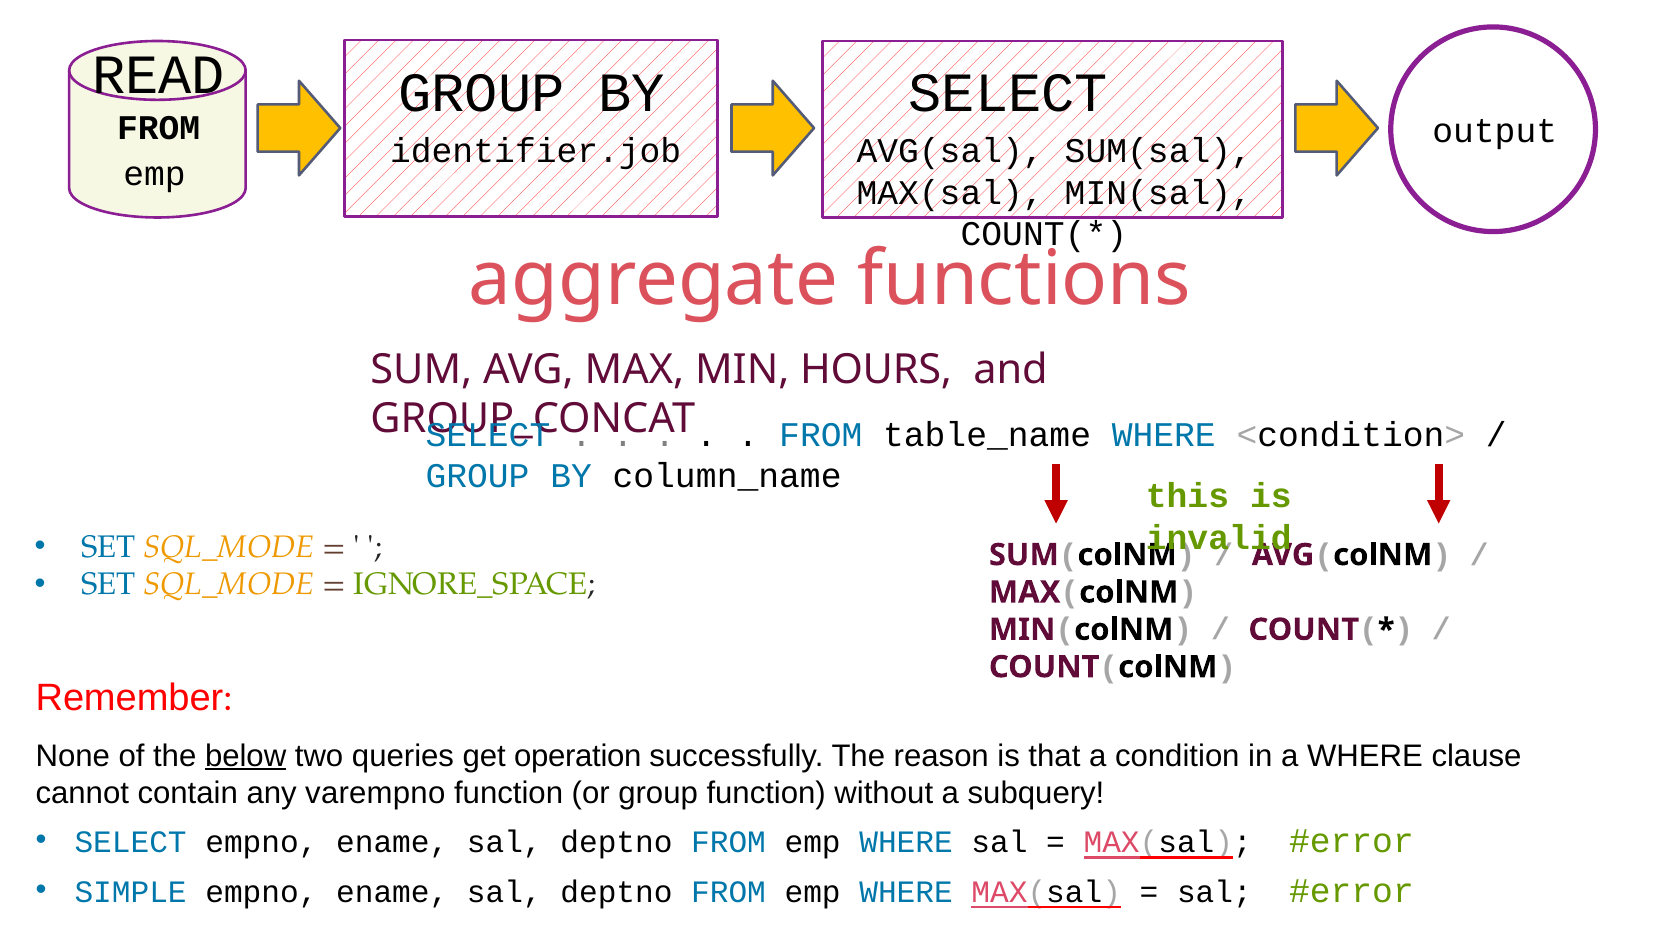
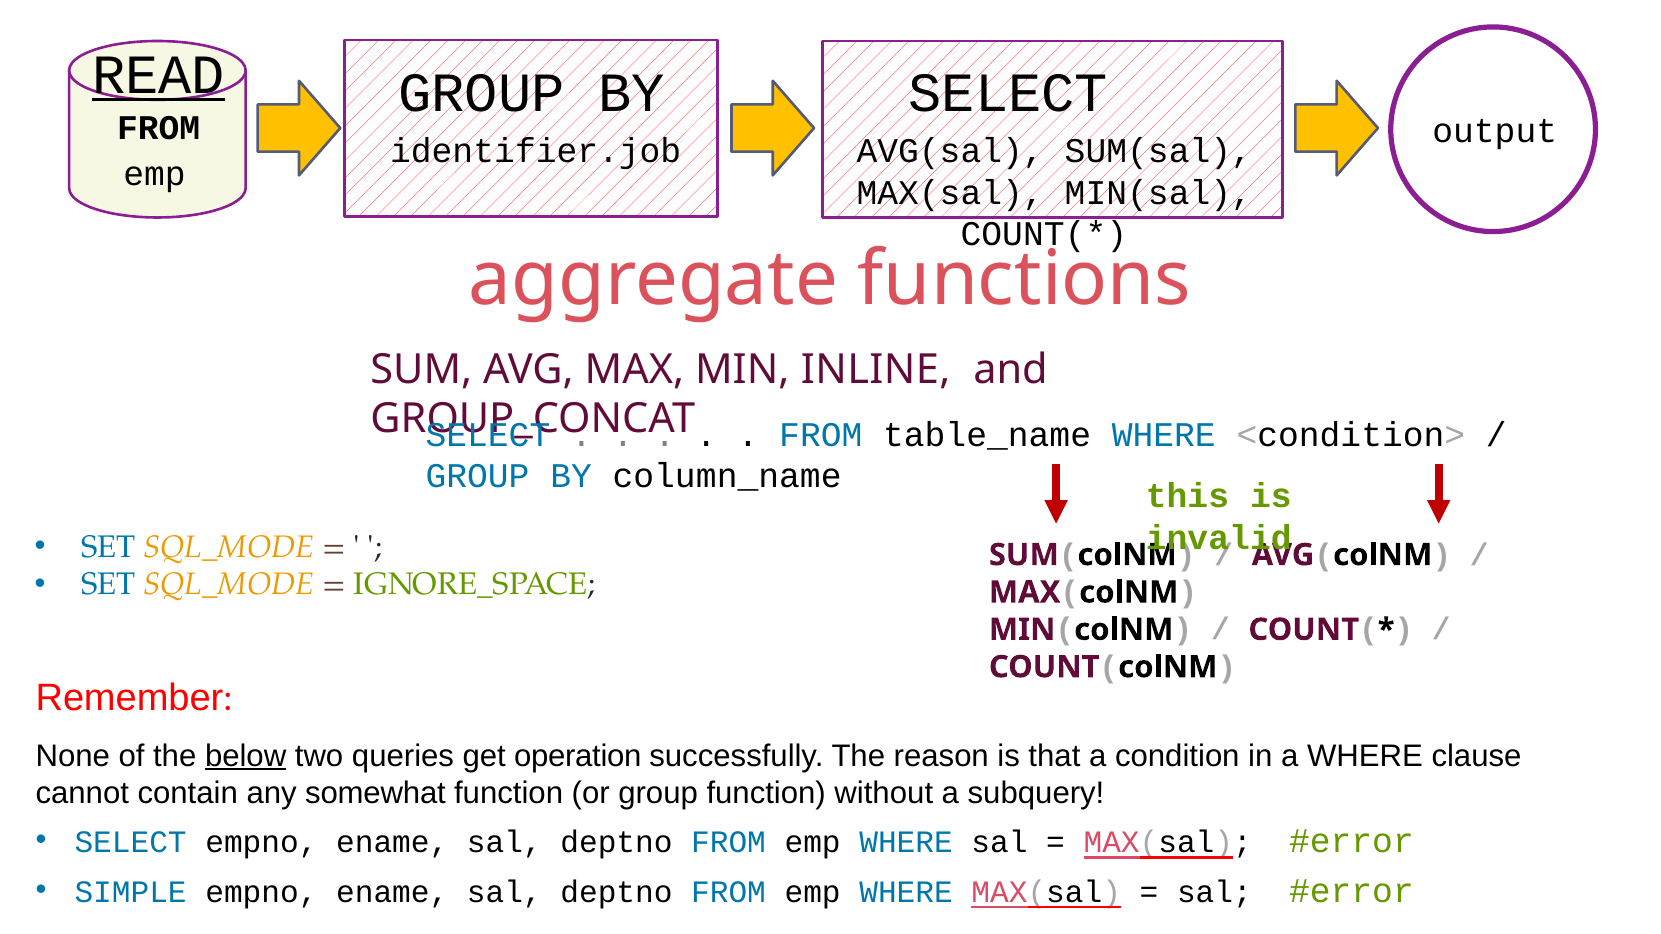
READ underline: none -> present (159, 76)
HOURS: HOURS -> INLINE (876, 369)
varempno: varempno -> somewhat (375, 793)
